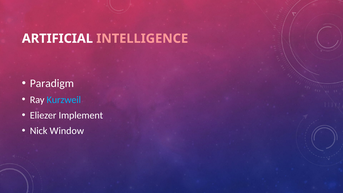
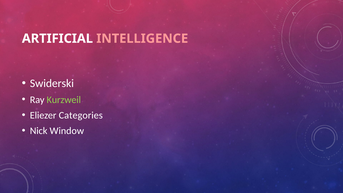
Paradigm: Paradigm -> Swiderski (52, 83)
Kurzweil colour: light blue -> light green (64, 100)
Implement: Implement -> Categories (81, 115)
